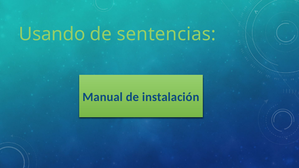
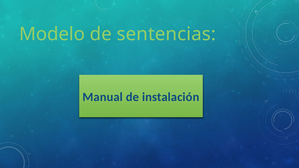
Usando: Usando -> Modelo (52, 34)
